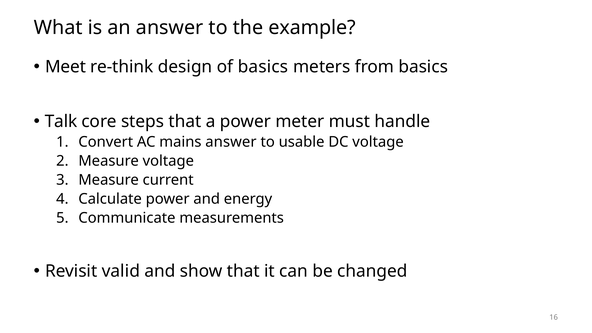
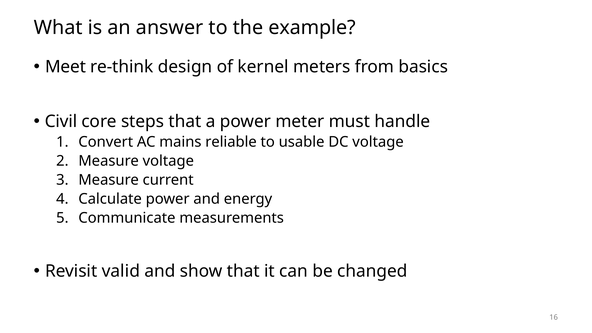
of basics: basics -> kernel (263, 67)
Talk: Talk -> Civil (61, 121)
mains answer: answer -> reliable (231, 142)
